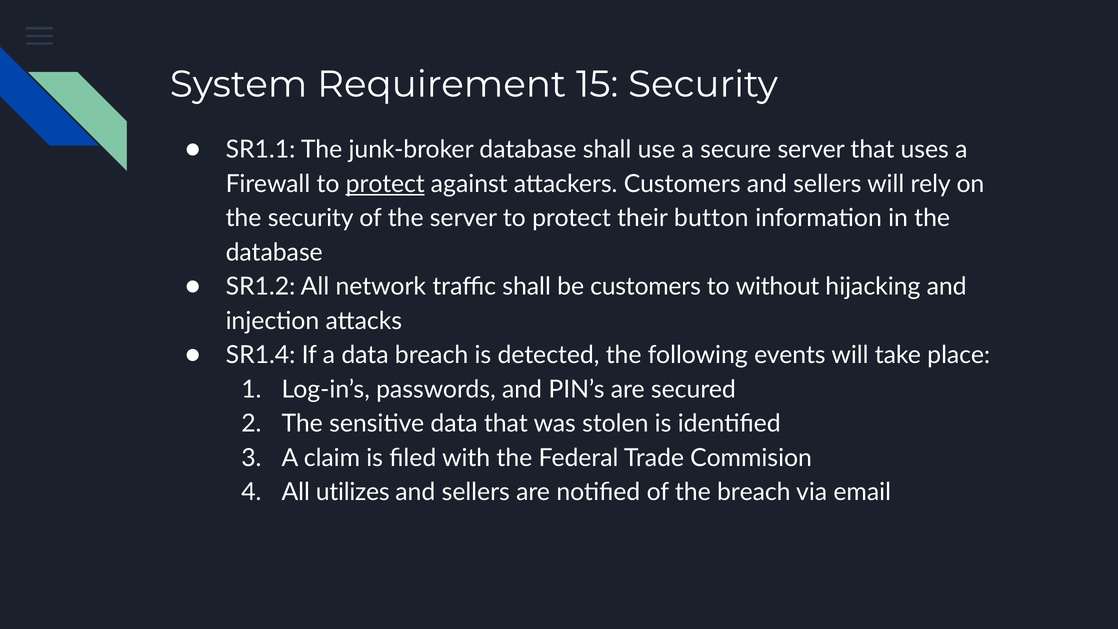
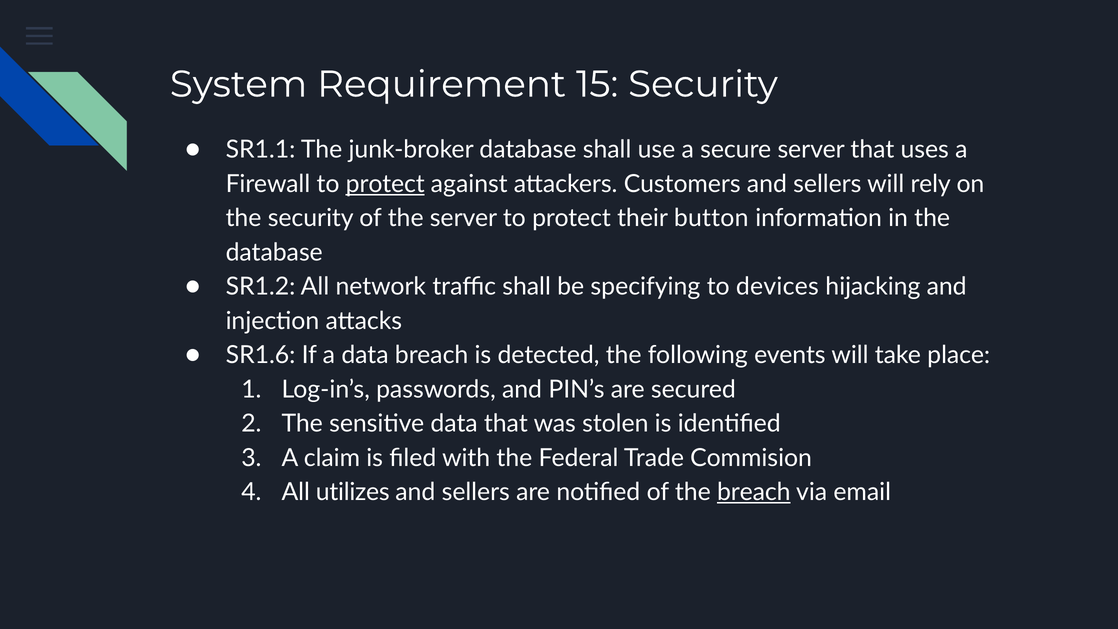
be customers: customers -> specifying (645, 287)
without: without -> devices (777, 287)
SR1.4: SR1.4 -> SR1.6 (261, 355)
breach underline: none -> present (754, 492)
